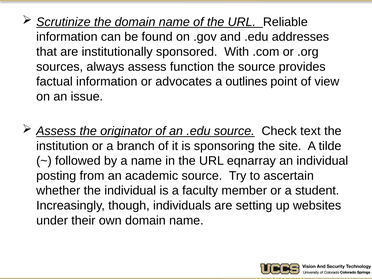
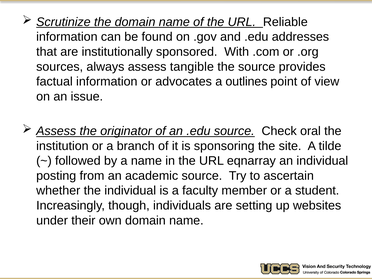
function: function -> tangible (192, 67)
text: text -> oral (310, 131)
